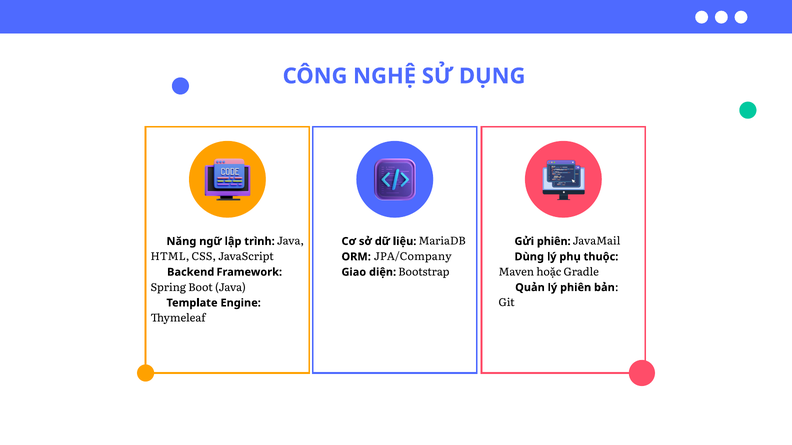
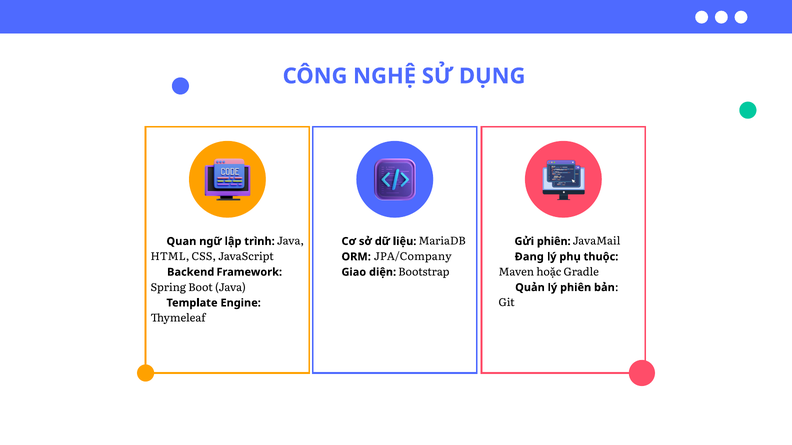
Năng: Năng -> Quan (181, 242)
Dùng: Dùng -> Đang (529, 257)
